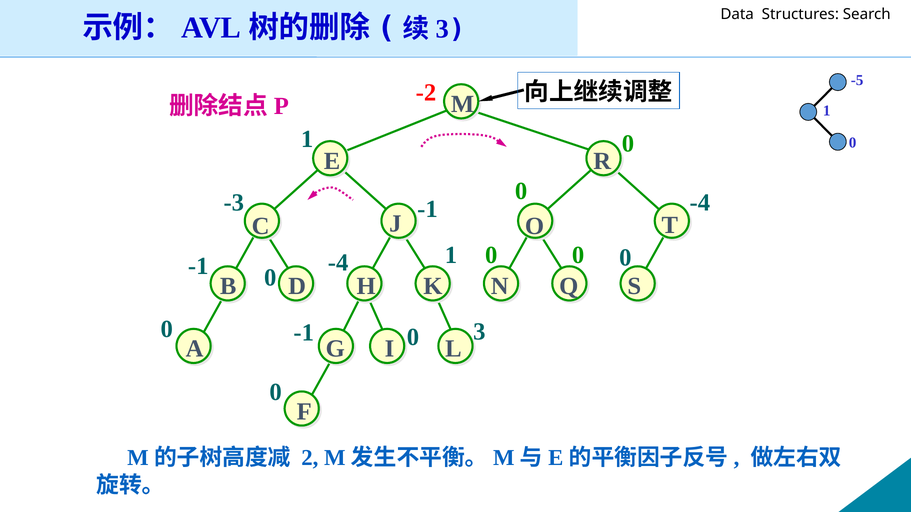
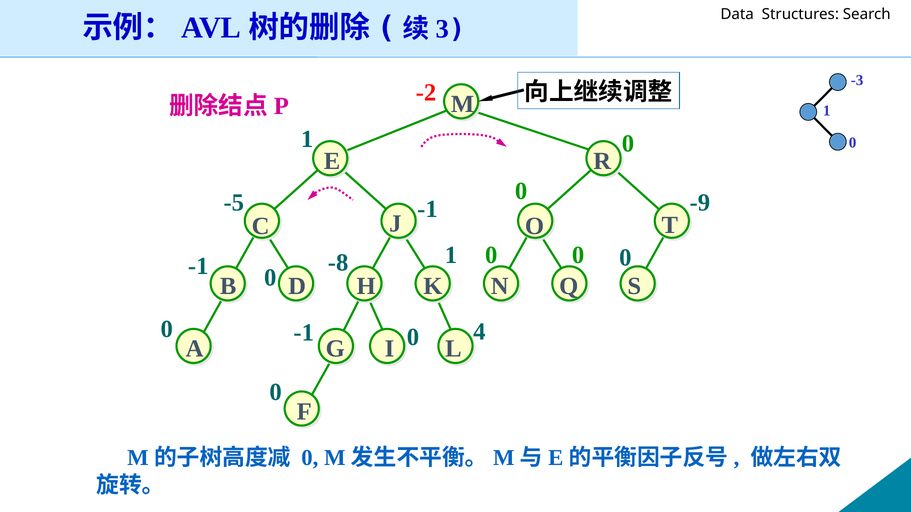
-5: -5 -> -3 (857, 80)
-3: -3 -> -5 (234, 203)
-4: -4 -> -9 (700, 203)
-4: -4 -> -8 (338, 263)
0 3: 3 -> 4 (479, 332)
2: 2 -> 0 (310, 458)
